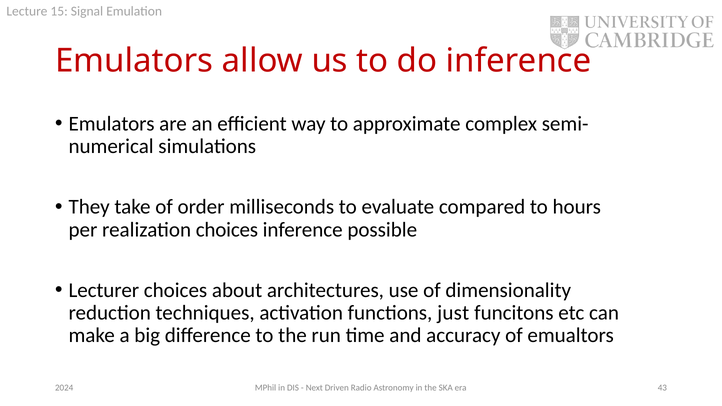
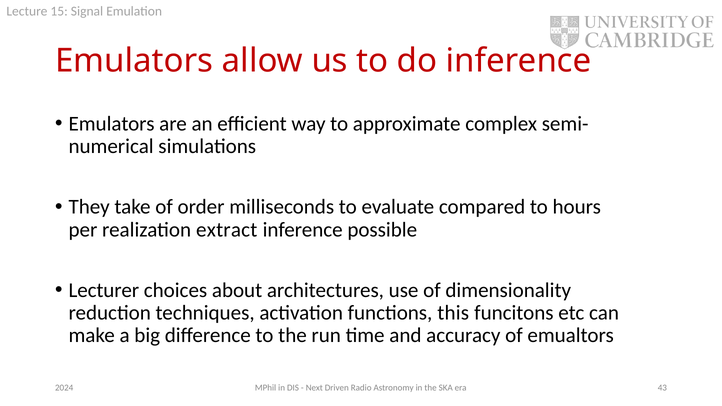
realization choices: choices -> extract (227, 230)
just: just -> this (453, 313)
